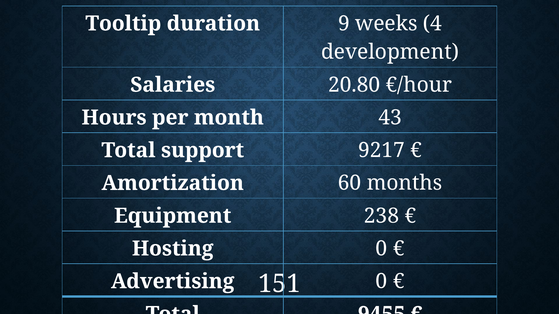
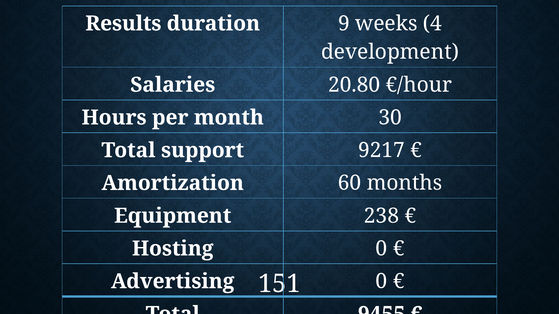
Tooltip: Tooltip -> Results (123, 24)
43: 43 -> 30 (390, 118)
